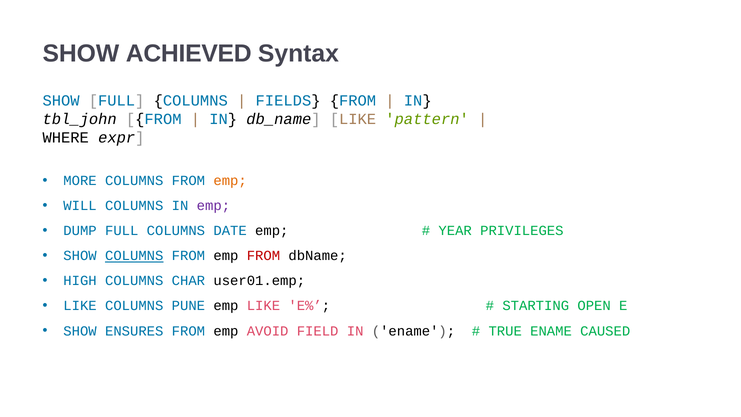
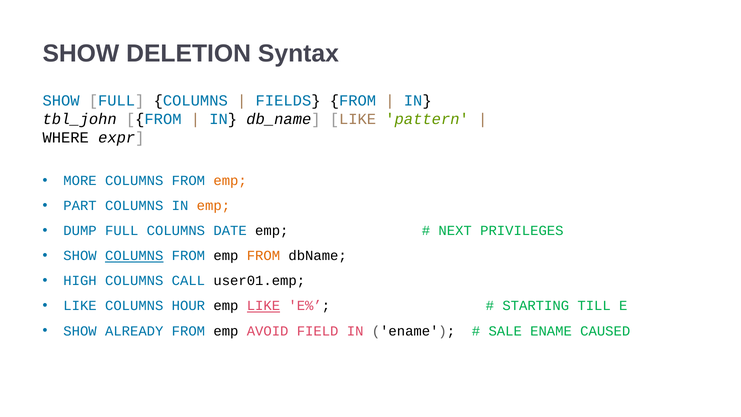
ACHIEVED: ACHIEVED -> DELETION (189, 54)
WILL: WILL -> PART (80, 206)
emp colour: purple -> orange (213, 206)
YEAR: YEAR -> NEXT (455, 231)
FROM colour: red -> orange (263, 256)
CHAR: CHAR -> CALL (188, 281)
PUNE: PUNE -> HOUR (188, 306)
LIKE underline: none -> present (263, 306)
OPEN: OPEN -> TILL (594, 306)
ENSURES: ENSURES -> ALREADY (134, 331)
TRUE: TRUE -> SALE (505, 331)
